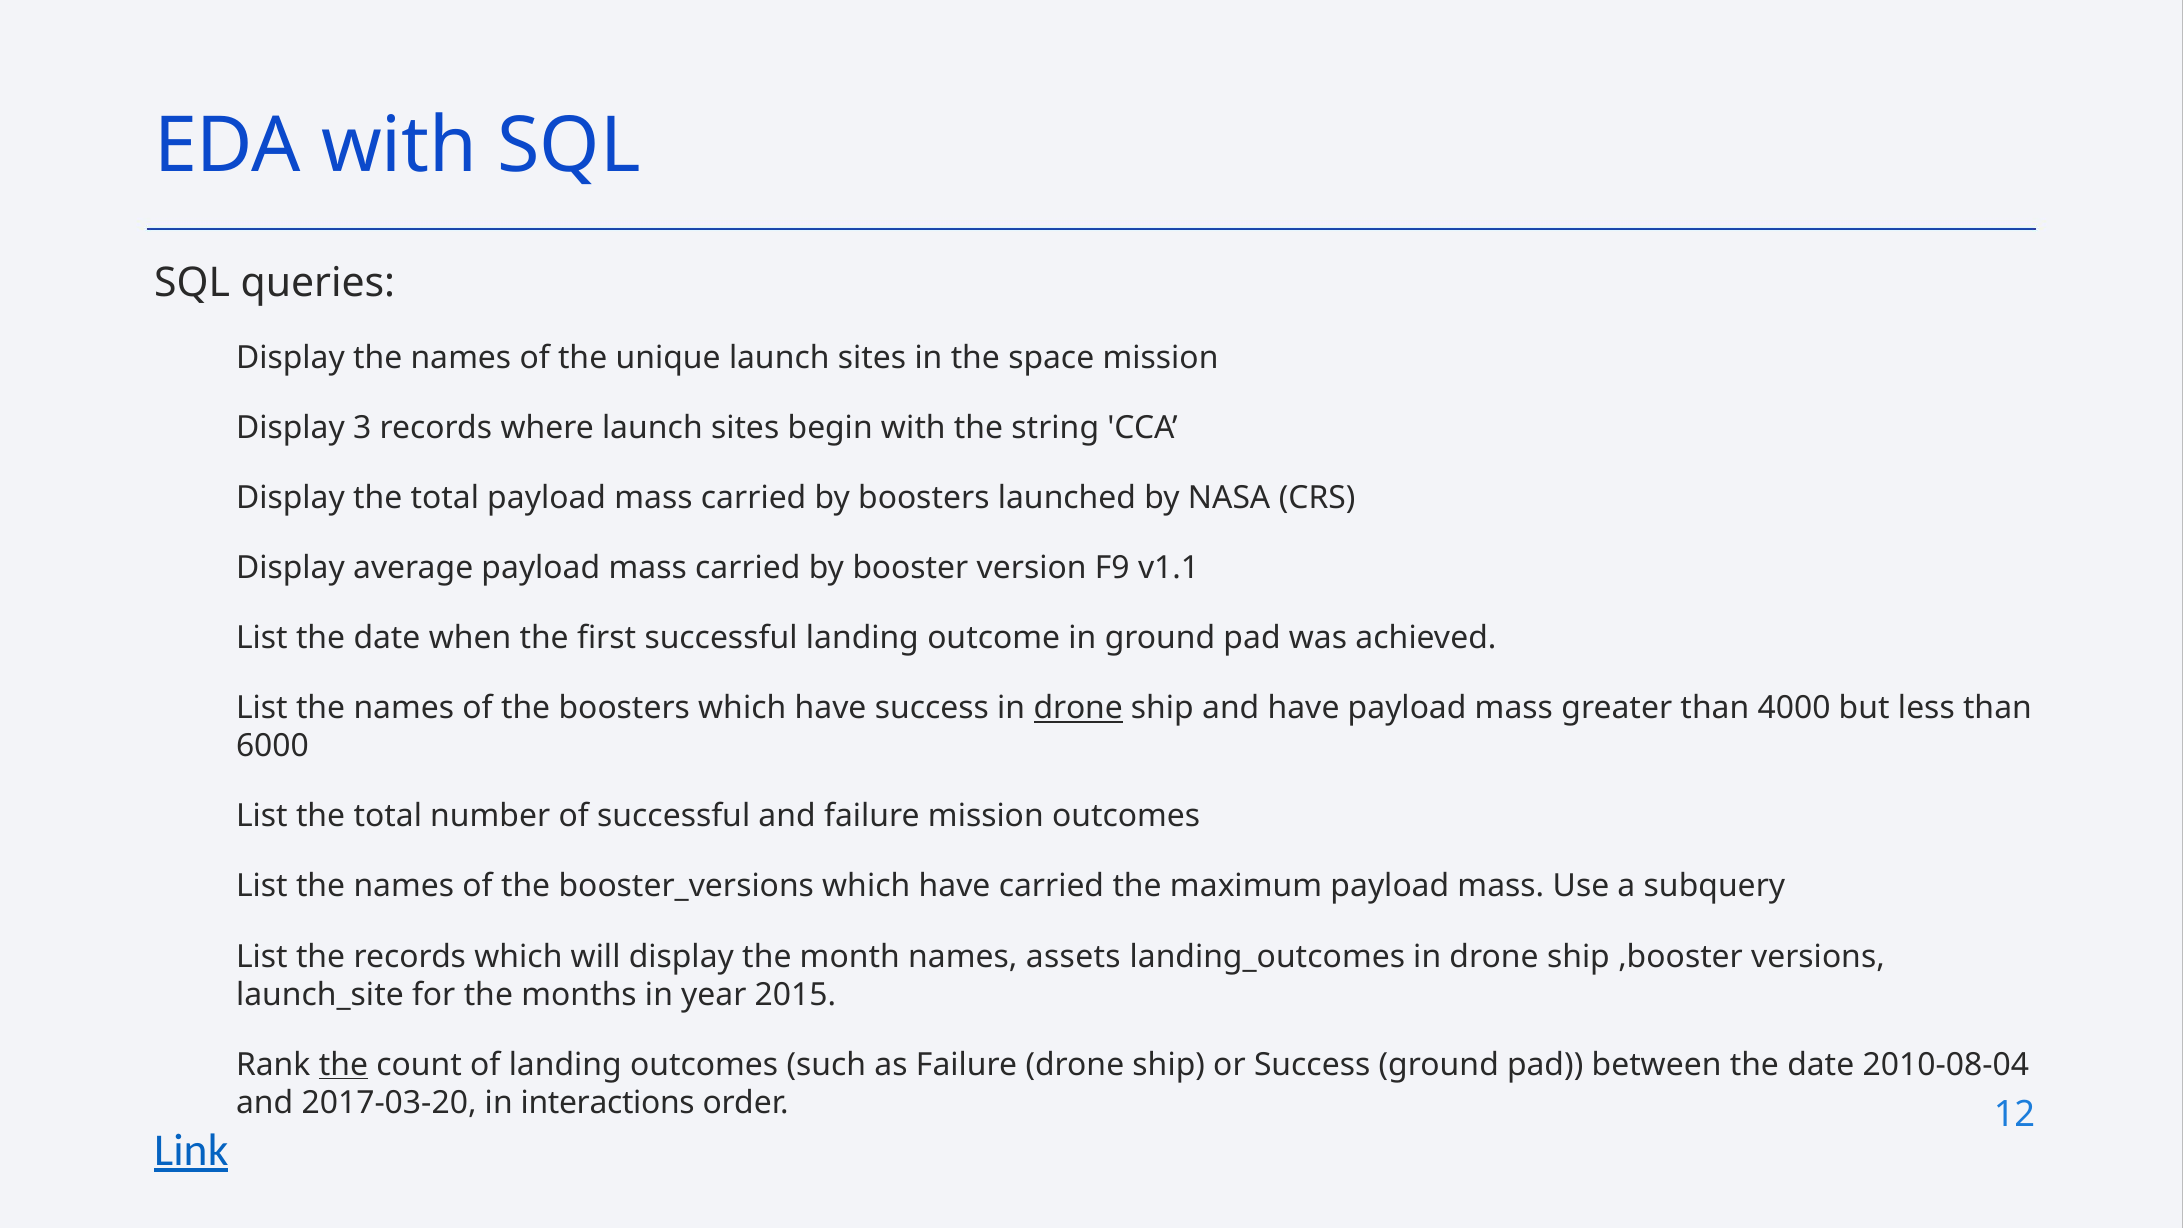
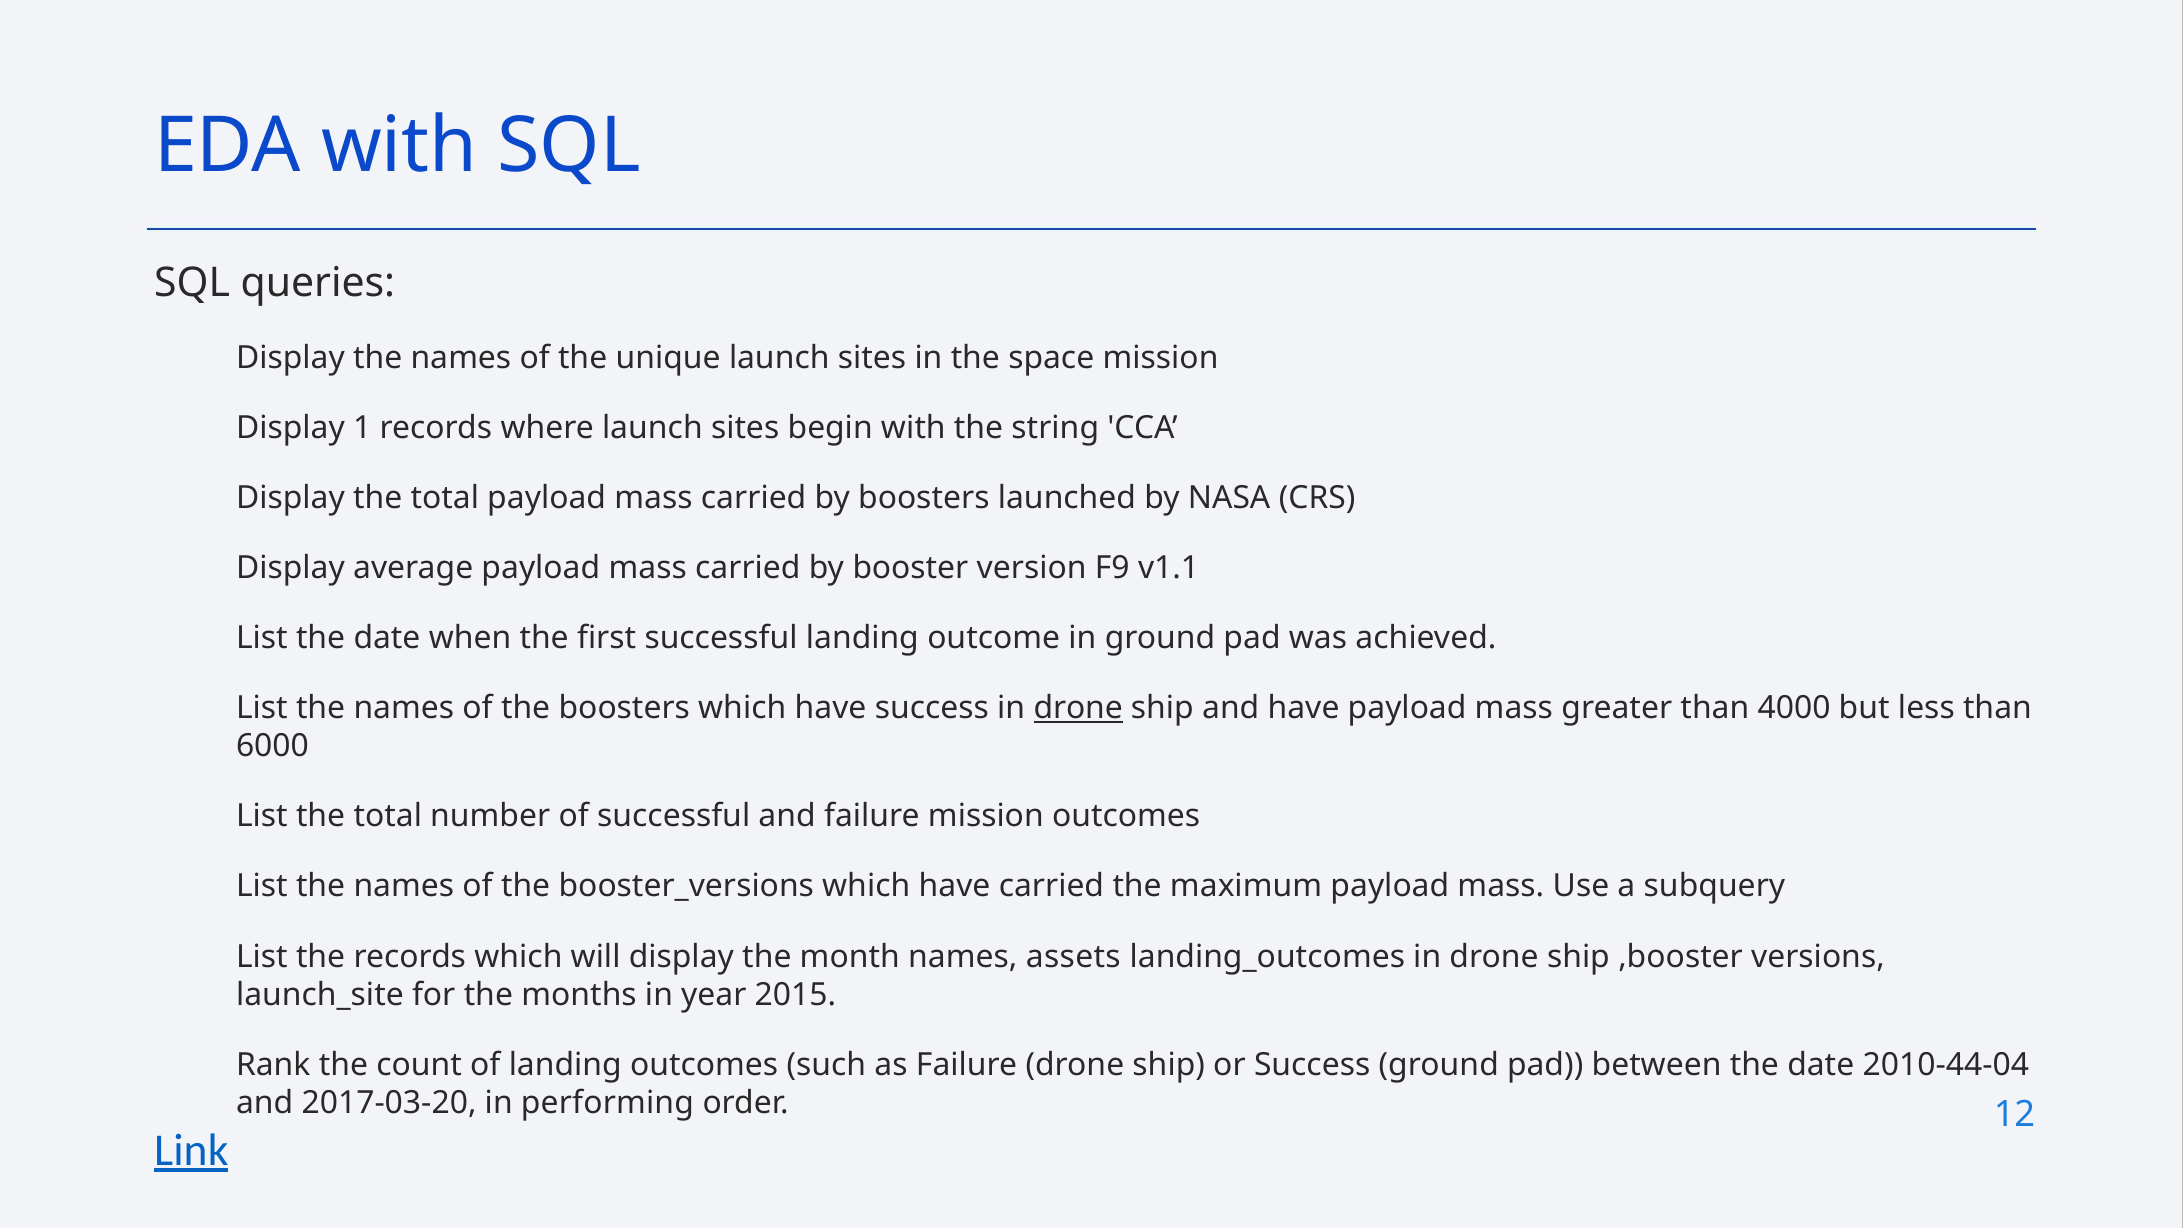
3: 3 -> 1 (362, 428)
the underline: present -> none (343, 1065)
2010-08-04: 2010-08-04 -> 2010-44-04 (1946, 1065)
interactions: interactions -> performing (607, 1103)
